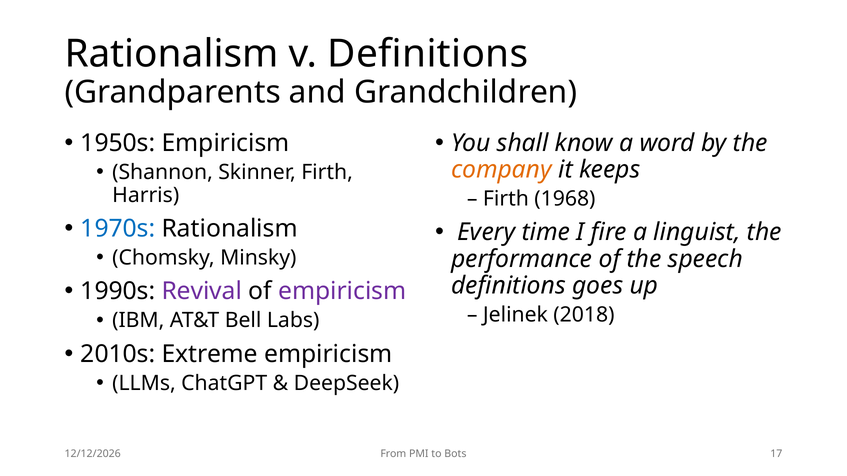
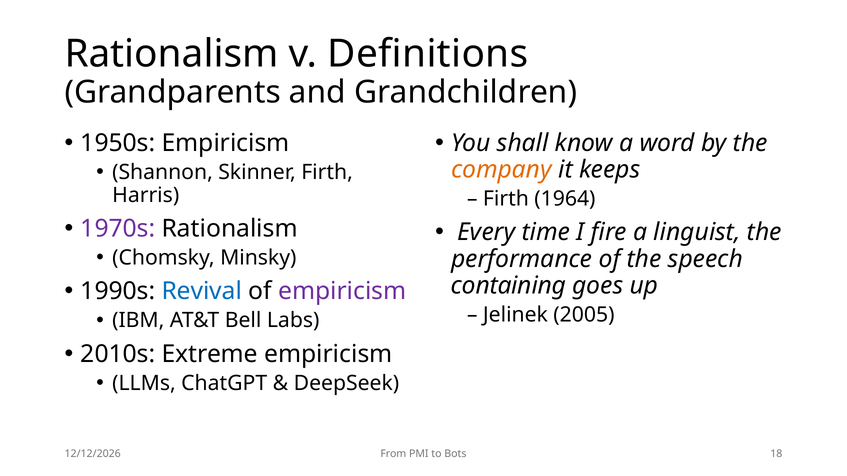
1968: 1968 -> 1964 (565, 199)
1970s colour: blue -> purple (118, 229)
definitions: definitions -> containing (508, 286)
Revival colour: purple -> blue (202, 291)
2018: 2018 -> 2005 (584, 315)
17: 17 -> 18 (776, 454)
